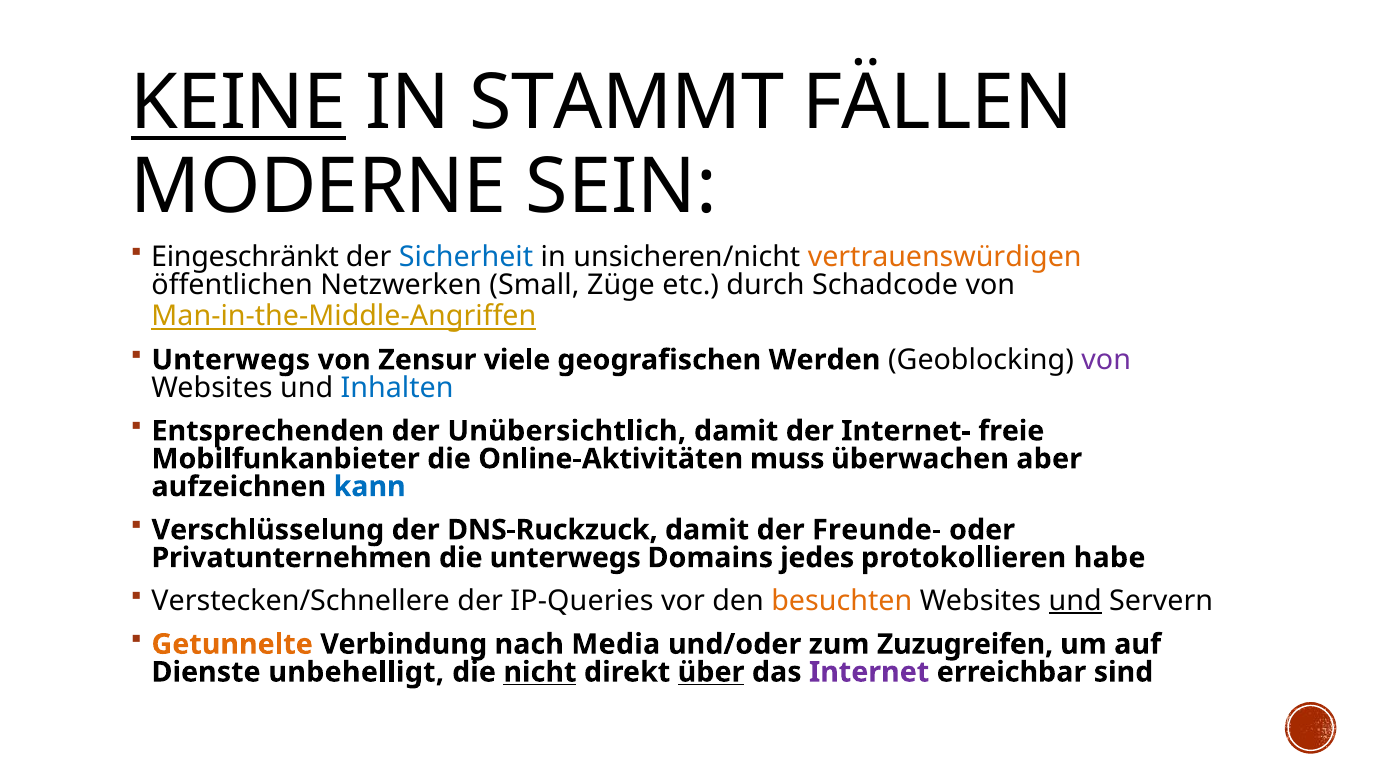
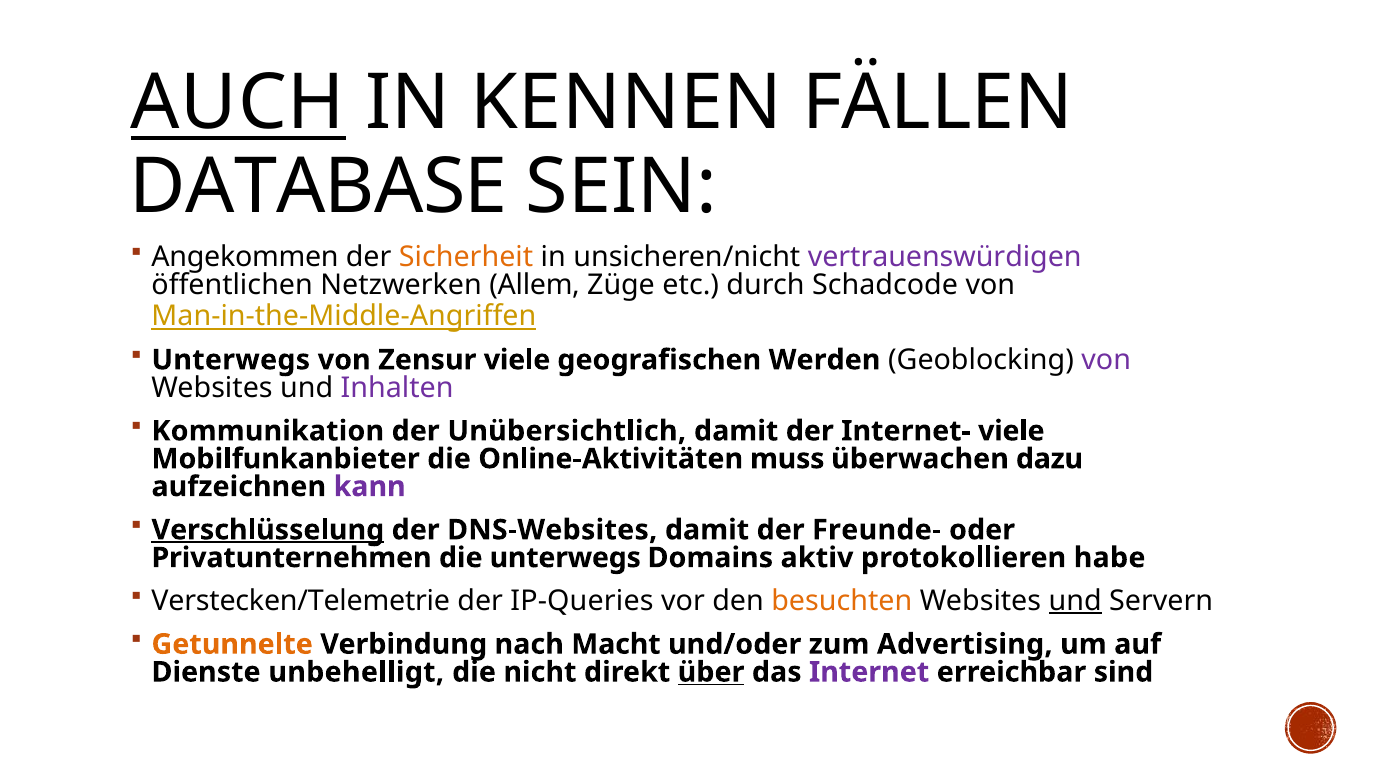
KEINE: KEINE -> AUCH (238, 103)
STAMMT: STAMMT -> KENNEN (626, 103)
MODERNE: MODERNE -> DATABASE (319, 187)
Eingeschränkt: Eingeschränkt -> Angekommen (245, 257)
Sicherheit colour: blue -> orange (466, 257)
vertrauenswürdigen colour: orange -> purple (945, 257)
Small: Small -> Allem (535, 285)
Inhalten colour: blue -> purple (397, 388)
Entsprechenden: Entsprechenden -> Kommunikation (268, 431)
Internet- freie: freie -> viele (1011, 431)
aber: aber -> dazu (1049, 459)
kann colour: blue -> purple (370, 487)
Verschlüsselung underline: none -> present (268, 530)
DNS-Ruckzuck: DNS-Ruckzuck -> DNS-Websites (552, 530)
jedes: jedes -> aktiv (817, 558)
Verstecken/Schnellere: Verstecken/Schnellere -> Verstecken/Telemetrie (301, 601)
Media: Media -> Macht (616, 644)
Zuzugreifen: Zuzugreifen -> Advertising (965, 644)
nicht underline: present -> none (540, 672)
